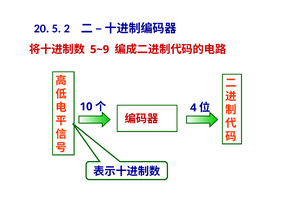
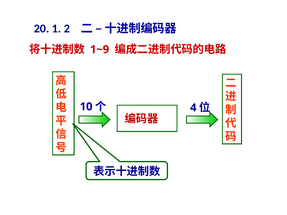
5: 5 -> 1 (57, 29)
5~9: 5~9 -> 1~9 (100, 50)
